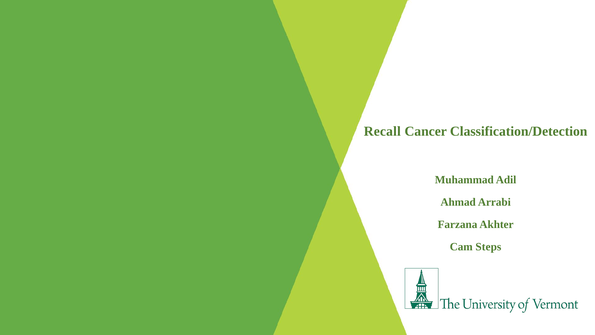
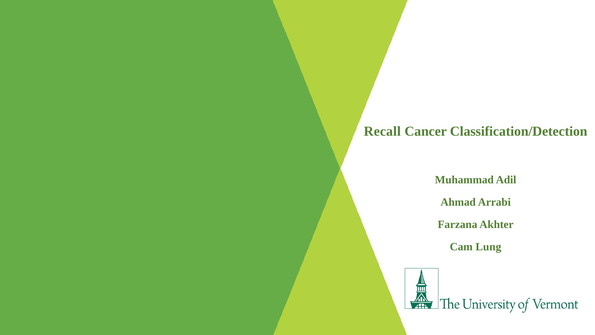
Steps: Steps -> Lung (488, 247)
